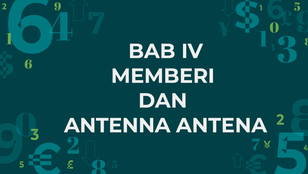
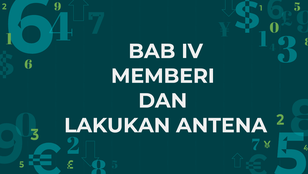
ANTENNA: ANTENNA -> LAKUKAN (117, 125)
